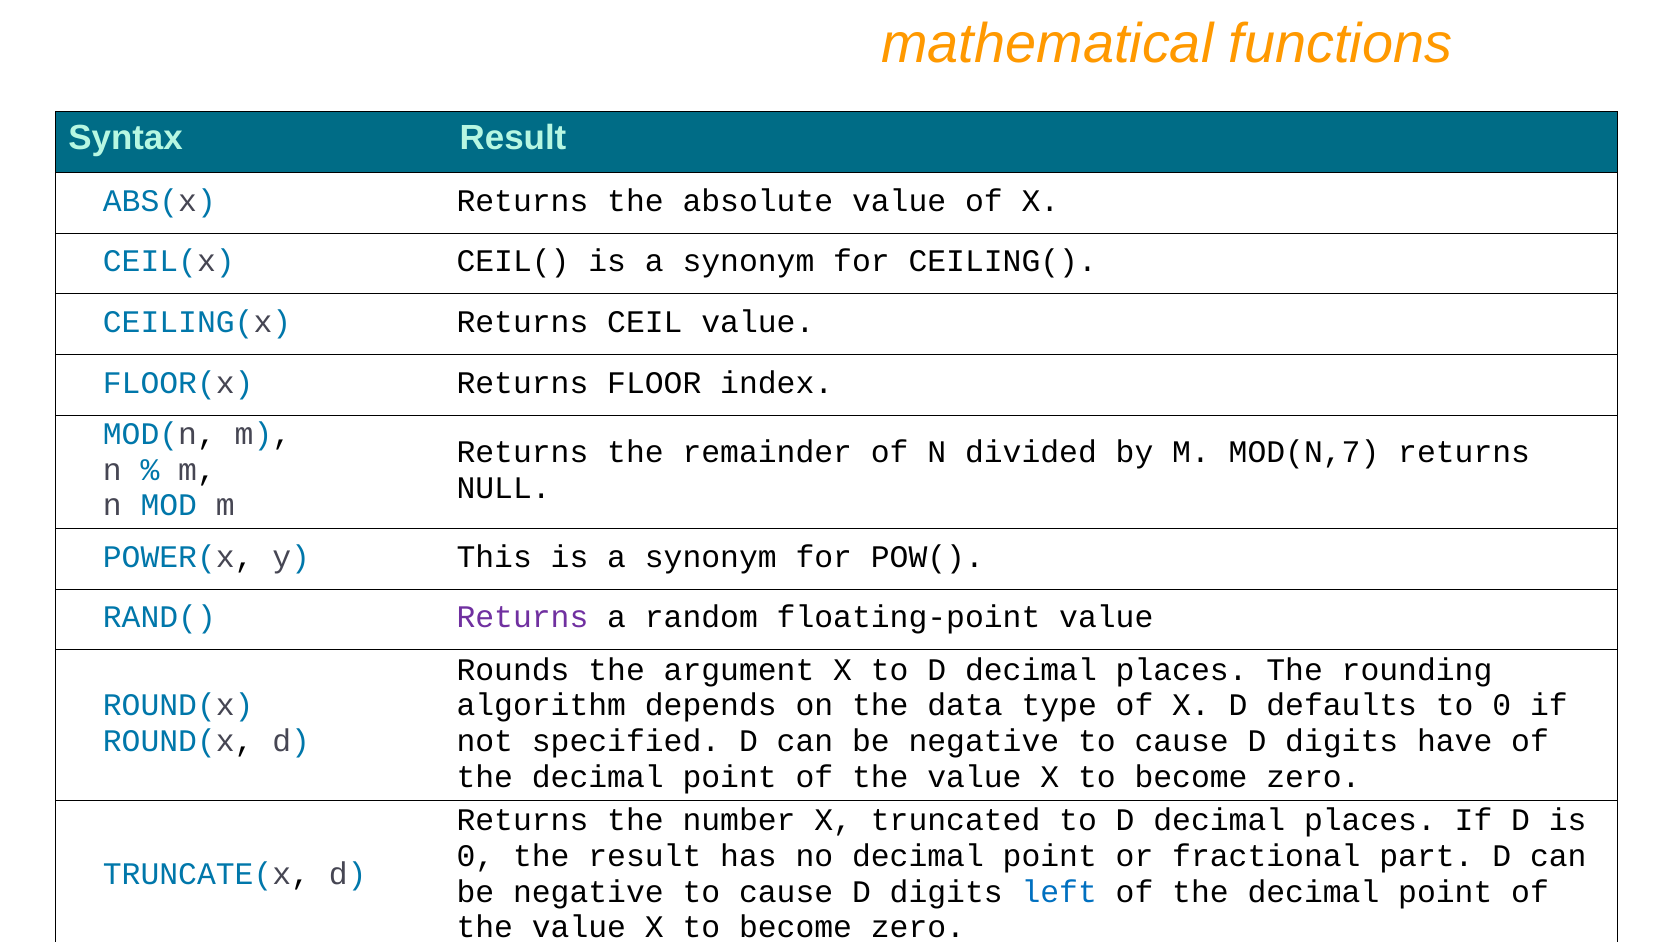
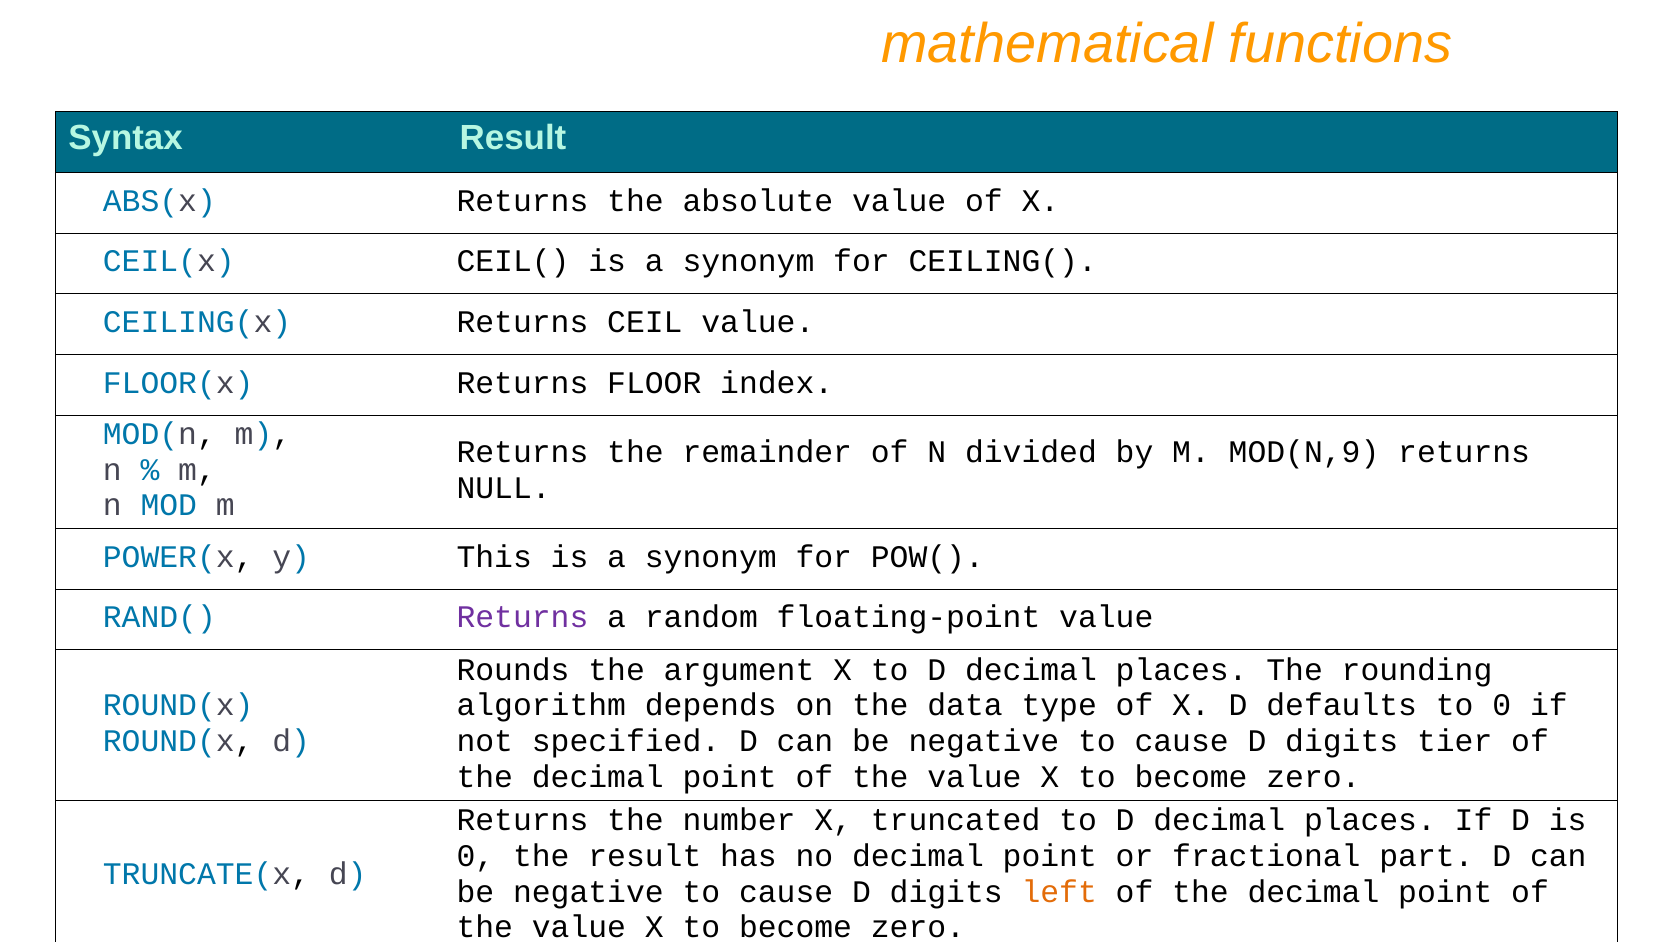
MOD(N,7: MOD(N,7 -> MOD(N,9 (1304, 452)
have: have -> tier (1455, 741)
left colour: blue -> orange (1059, 891)
